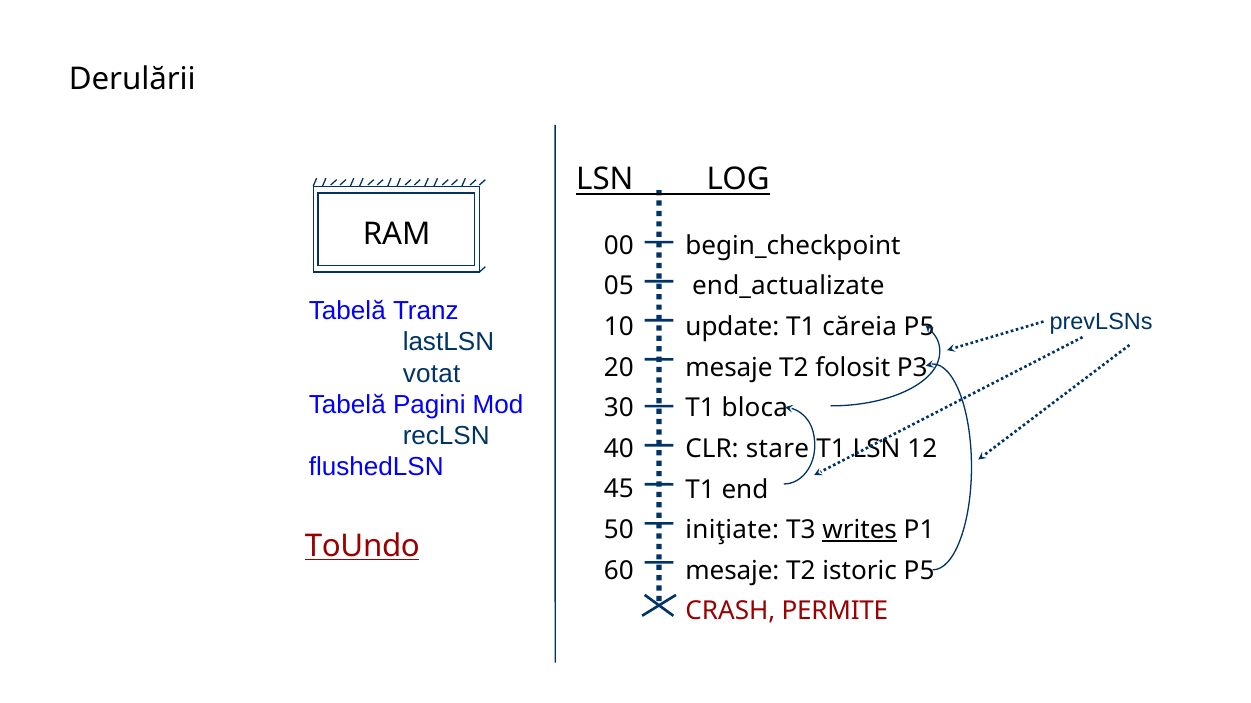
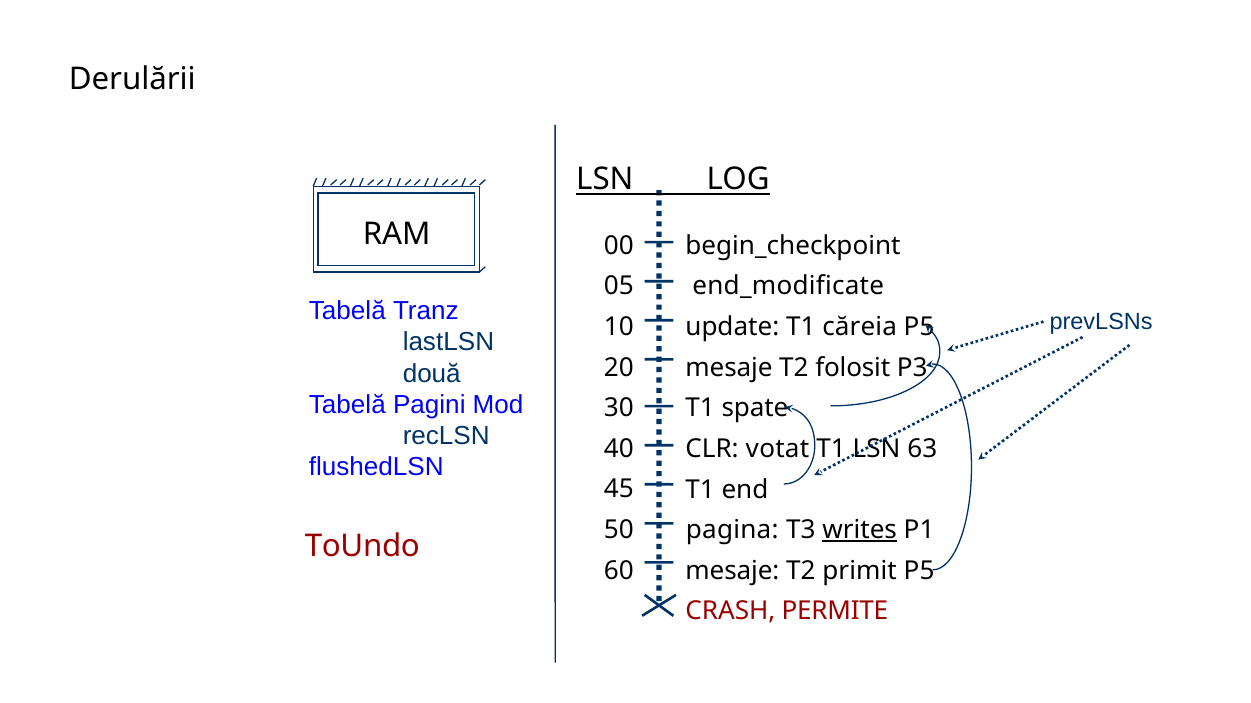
end_actualizate: end_actualizate -> end_modificate (788, 287)
votat: votat -> două (432, 374)
bloca: bloca -> spate (755, 409)
stare: stare -> votat (778, 449)
12: 12 -> 63 (922, 449)
iniţiate: iniţiate -> pagina (732, 531)
ToUndo underline: present -> none (362, 547)
istoric: istoric -> primit (860, 571)
